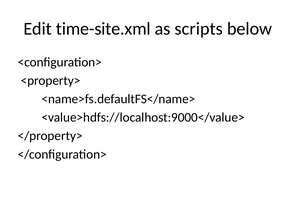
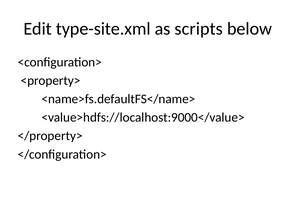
time-site.xml: time-site.xml -> type-site.xml (103, 29)
